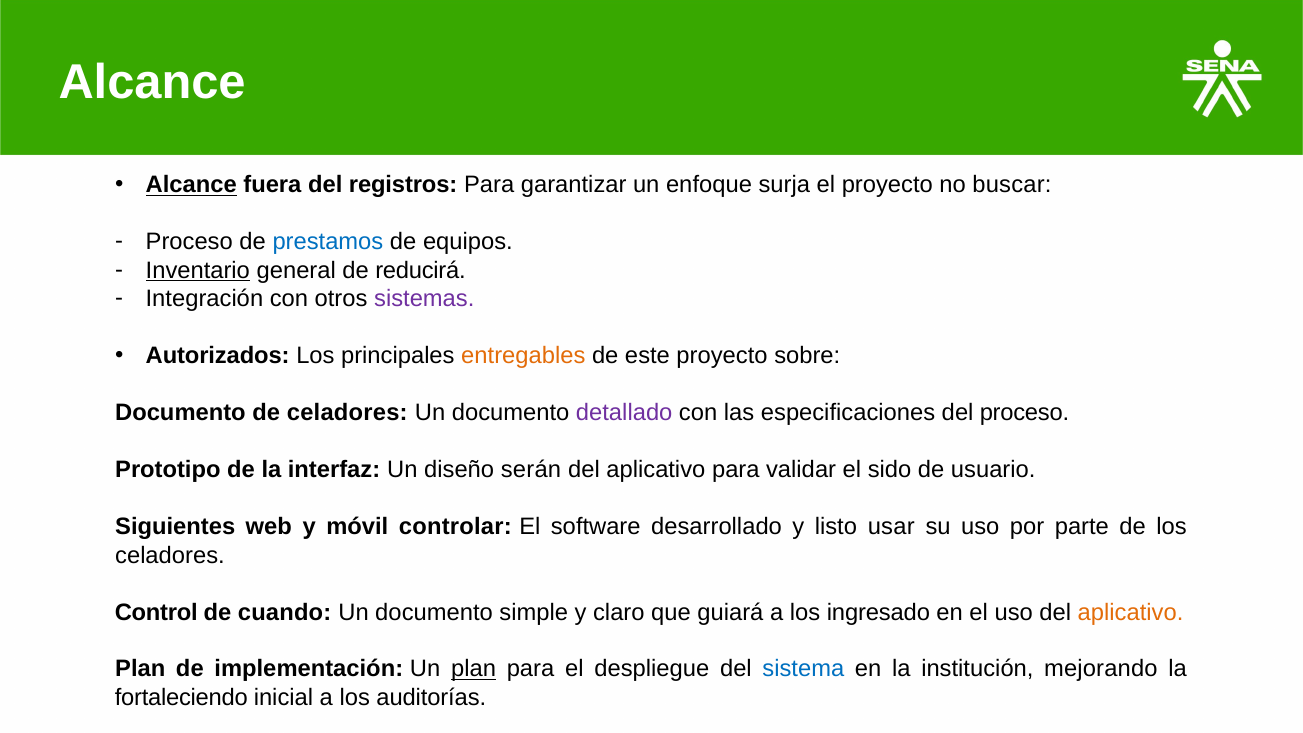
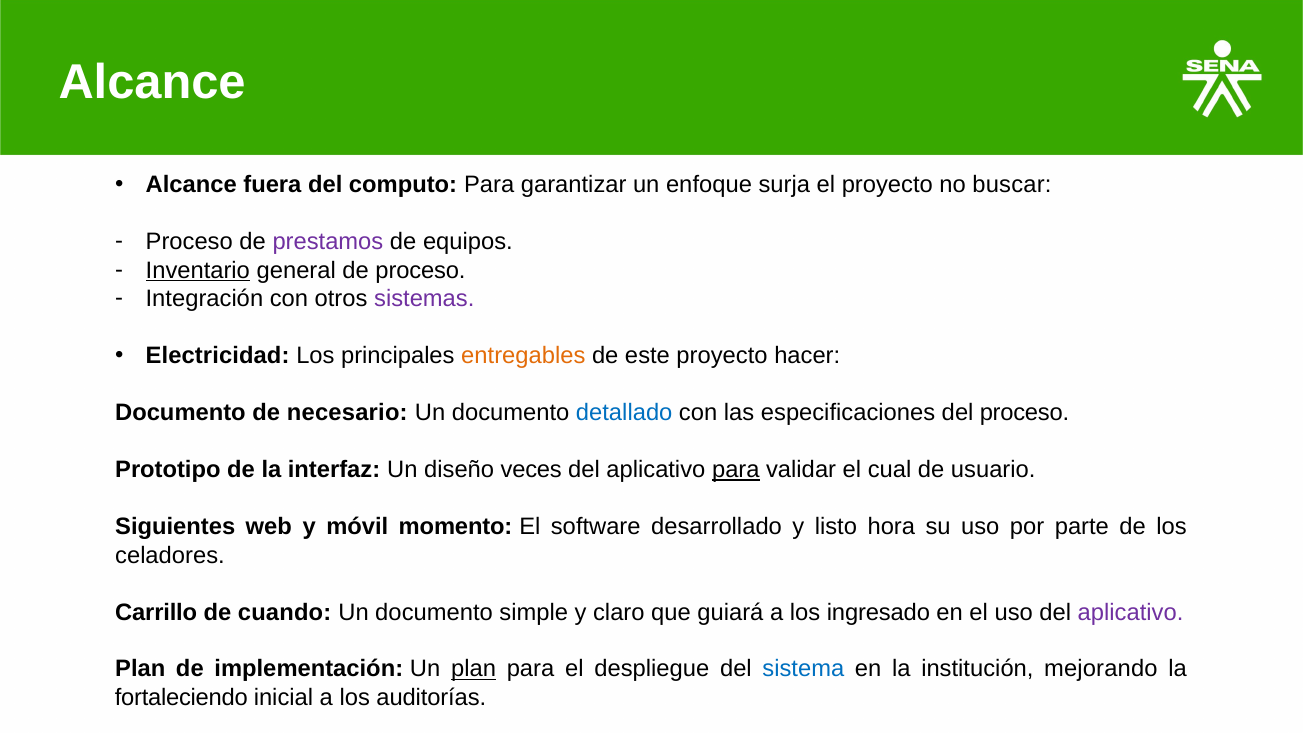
Alcance underline: present -> none (191, 185)
registros: registros -> computo (403, 185)
prestamos colour: blue -> purple (328, 242)
de reducirá: reducirá -> proceso (420, 270)
Autorizados: Autorizados -> Electricidad (218, 356)
sobre: sobre -> hacer (807, 356)
de celadores: celadores -> necesario (347, 413)
detallado colour: purple -> blue (624, 413)
serán: serán -> veces (531, 470)
para underline: none -> present (736, 470)
sido: sido -> cual (890, 470)
controlar: controlar -> momento (456, 527)
usar: usar -> hora (891, 527)
Control: Control -> Carrillo (156, 612)
aplicativo colour: orange -> purple (1131, 612)
